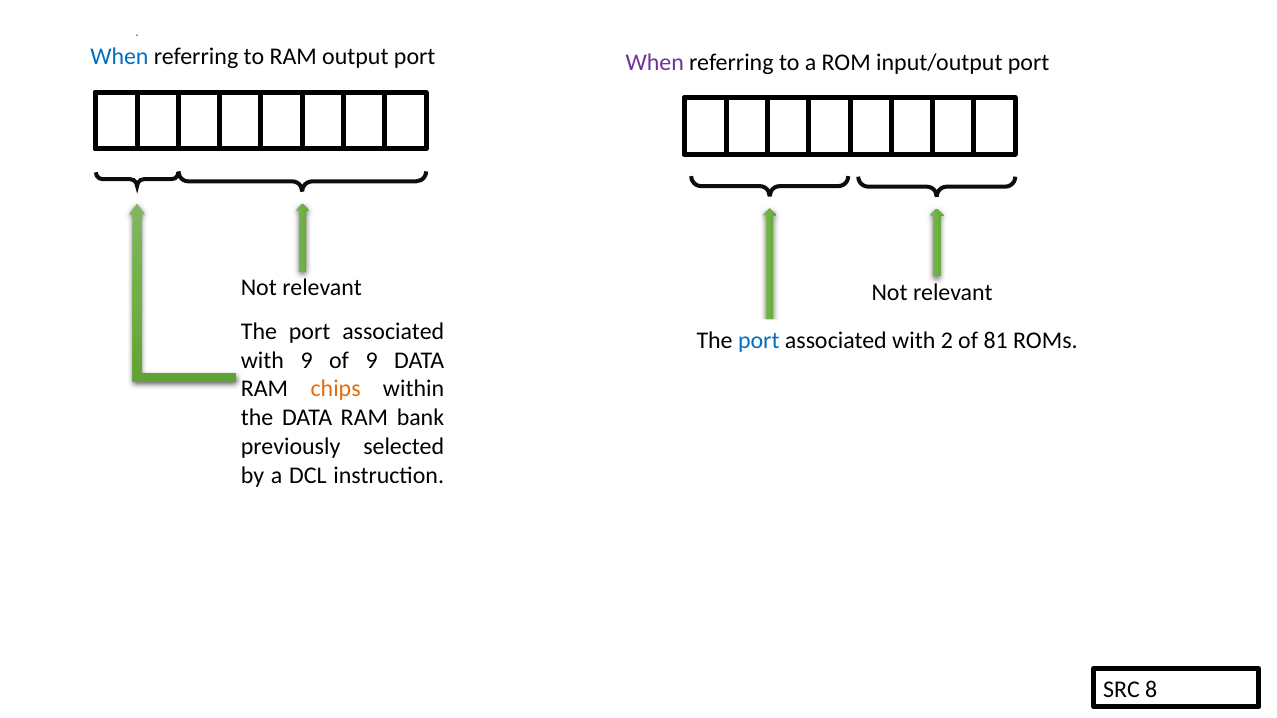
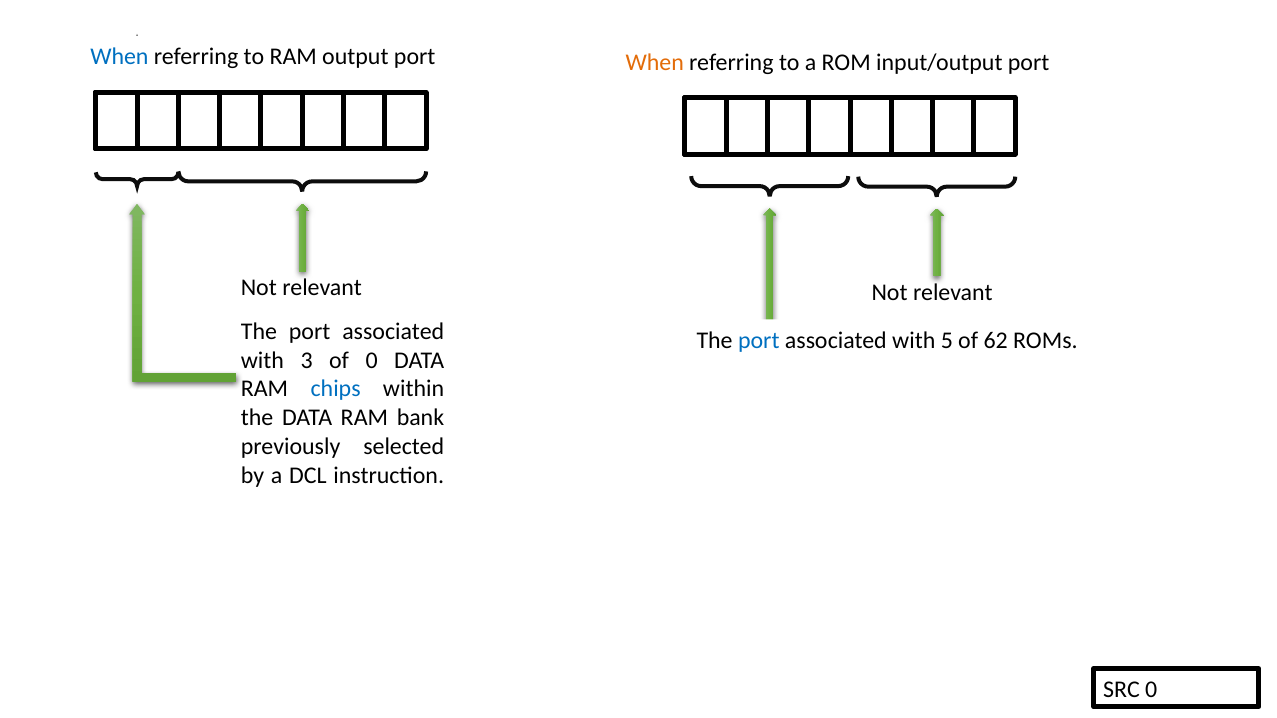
When colour: purple -> orange (655, 63)
2: 2 -> 5 (947, 340)
81: 81 -> 62 (996, 340)
with 9: 9 -> 3 (307, 360)
of 9: 9 -> 0 (372, 360)
chips colour: orange -> blue (336, 389)
SRC 8: 8 -> 0 (1151, 690)
